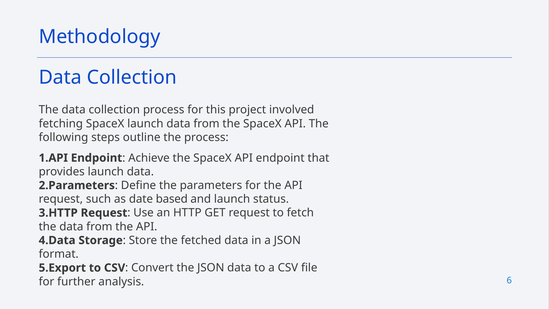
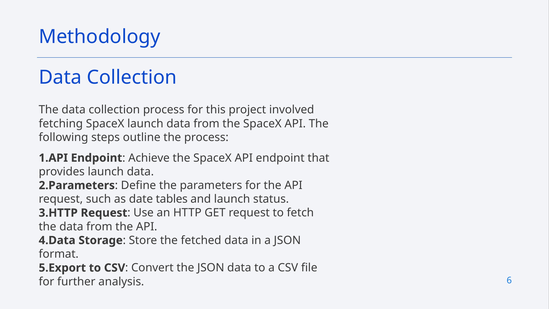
based: based -> tables (172, 199)
